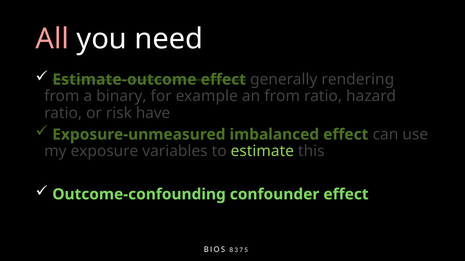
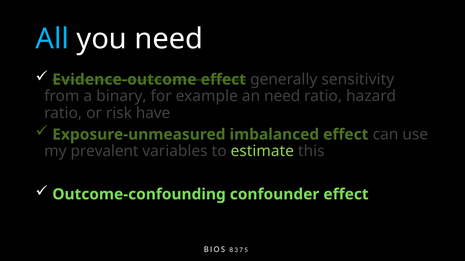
All colour: pink -> light blue (52, 39)
Estimate-outcome: Estimate-outcome -> Evidence-outcome (124, 80)
rendering: rendering -> sensitivity (358, 80)
an from: from -> need (282, 96)
exposure: exposure -> prevalent (104, 152)
